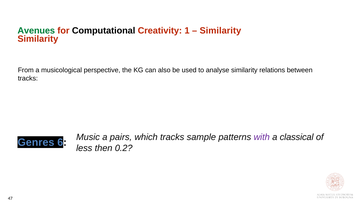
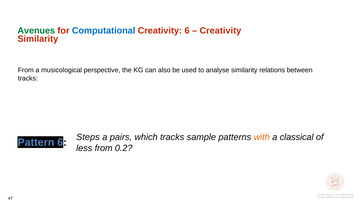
Computational colour: black -> blue (104, 31)
Creativity 1: 1 -> 6 (187, 31)
Similarity: Similarity -> Creativity (220, 31)
Music: Music -> Steps (88, 137)
with colour: purple -> orange (262, 137)
Genres: Genres -> Pattern (36, 142)
less then: then -> from (104, 148)
